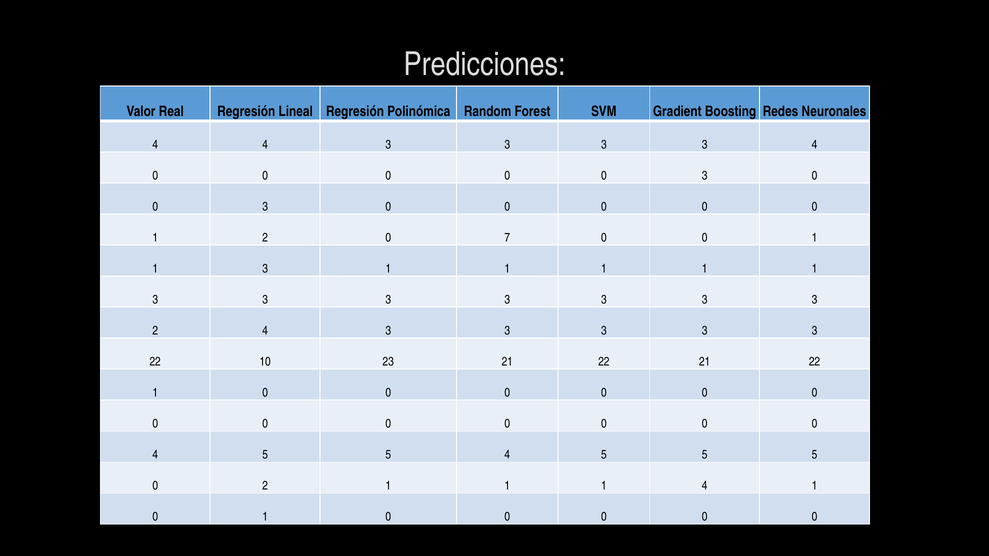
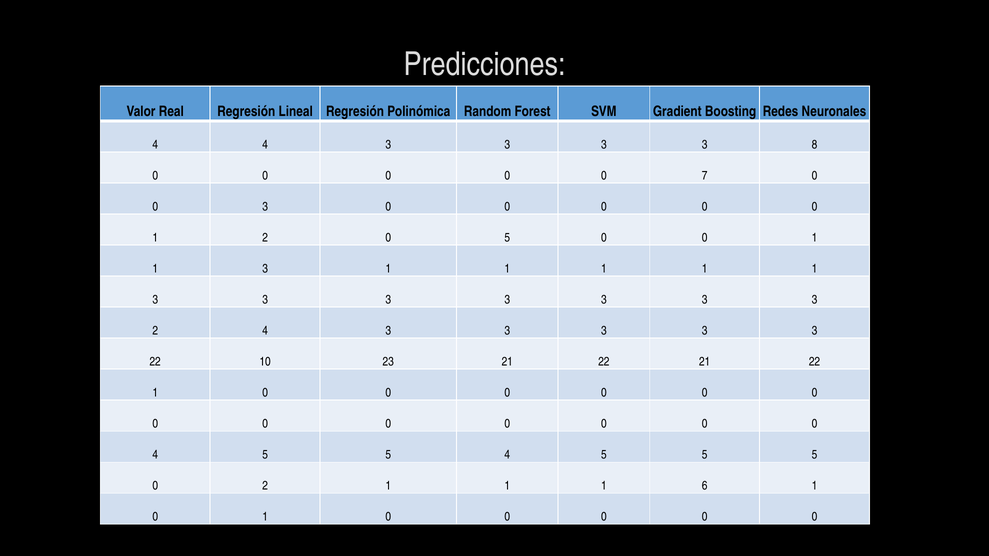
3 4: 4 -> 8 (815, 145)
0 0 0 3: 3 -> 7 (705, 176)
0 7: 7 -> 5 (507, 238)
1 4: 4 -> 6 (705, 486)
